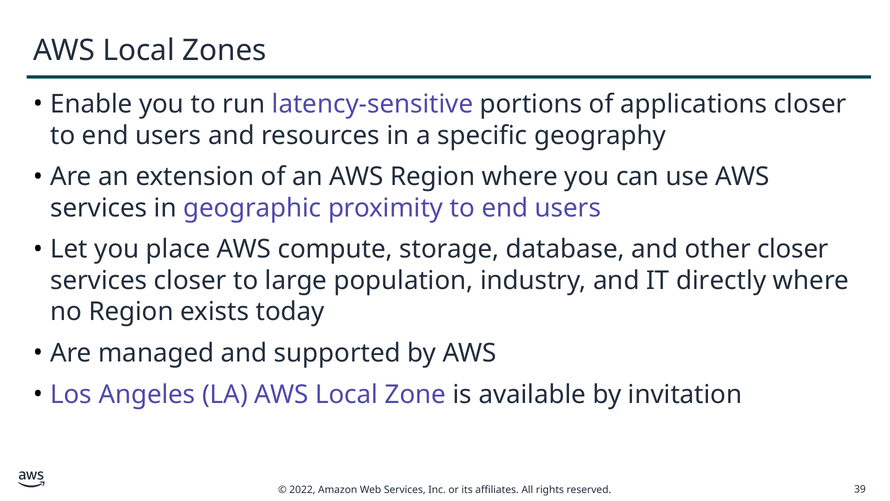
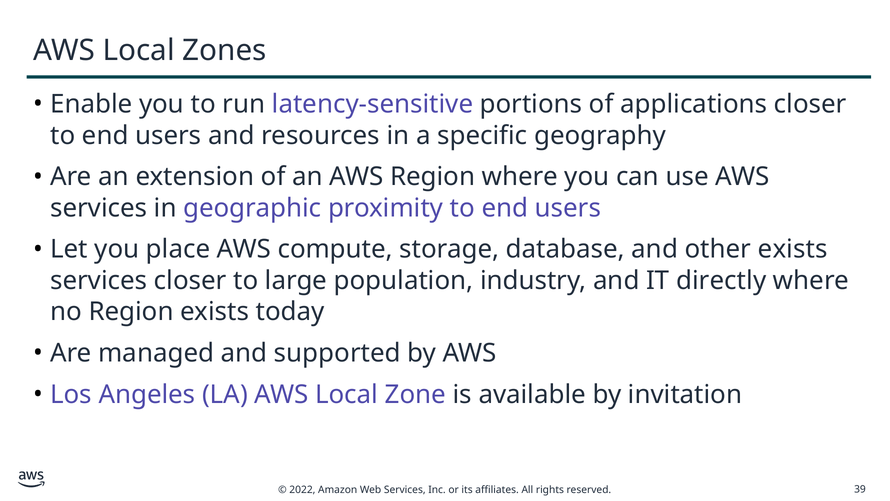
other closer: closer -> exists (793, 249)
